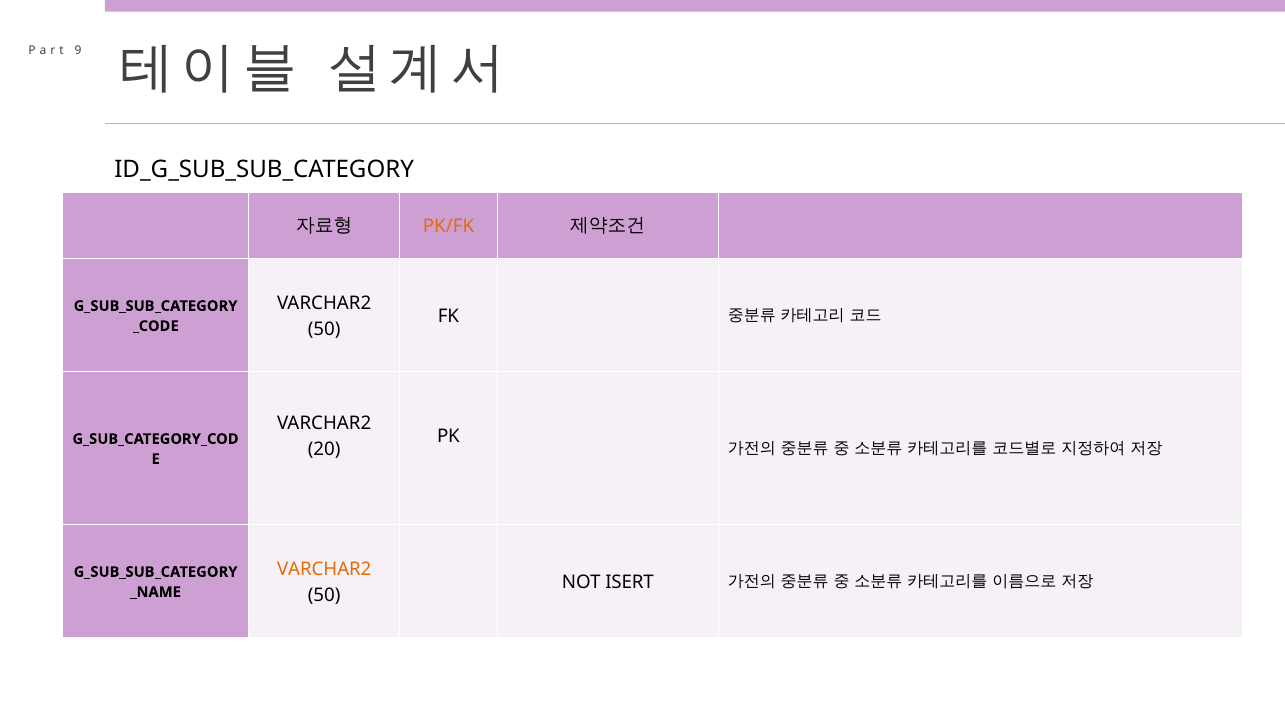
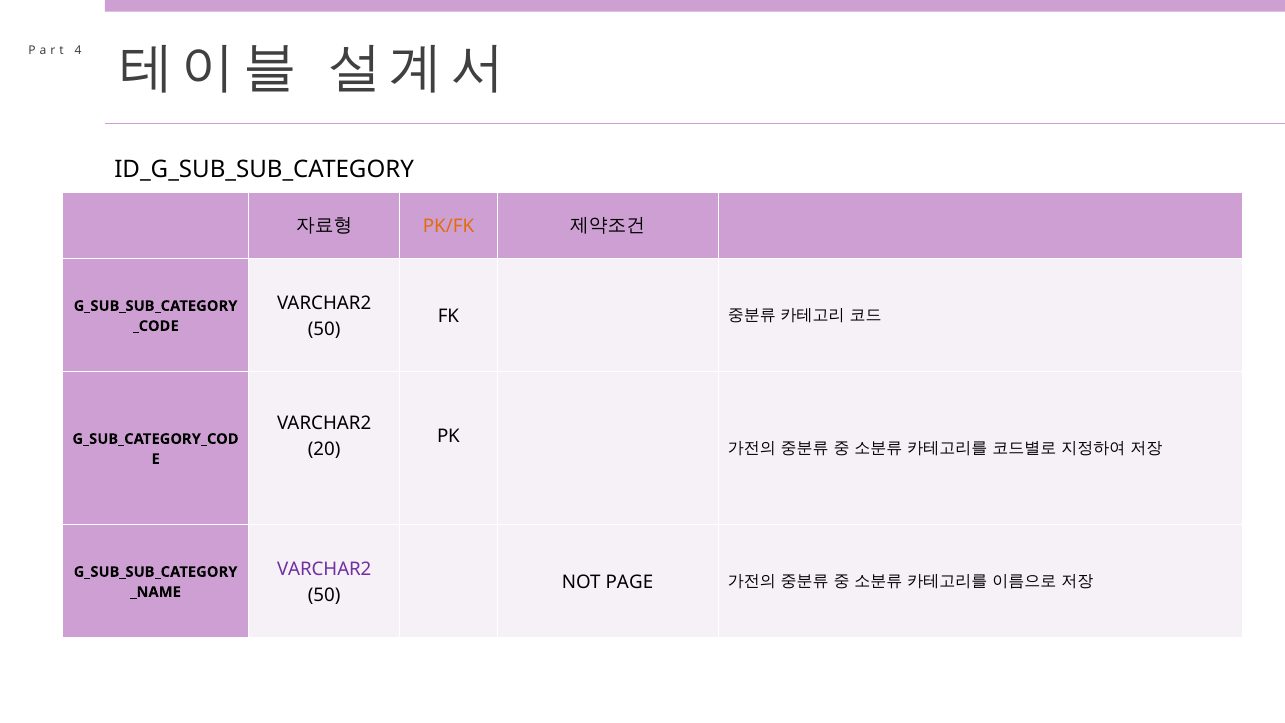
9: 9 -> 4 (78, 51)
VARCHAR2 colour: orange -> purple (324, 569)
ISERT: ISERT -> PAGE (629, 582)
